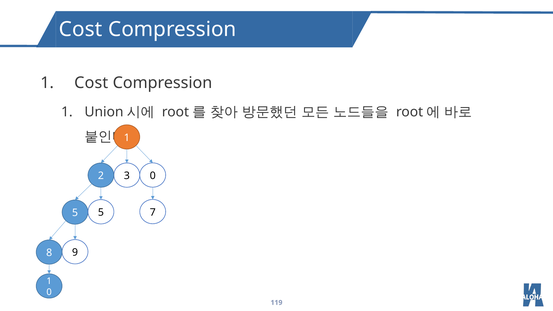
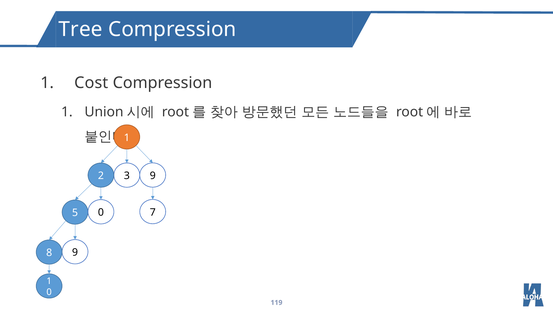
Cost: Cost -> Tree (81, 29)
2 0: 0 -> 9 (153, 176)
5 5: 5 -> 0 (101, 213)
